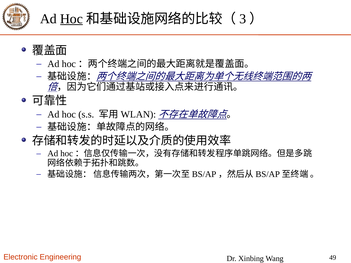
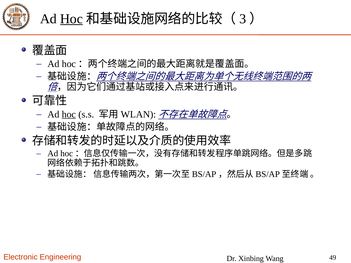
hoc underline: none -> present (69, 114)
